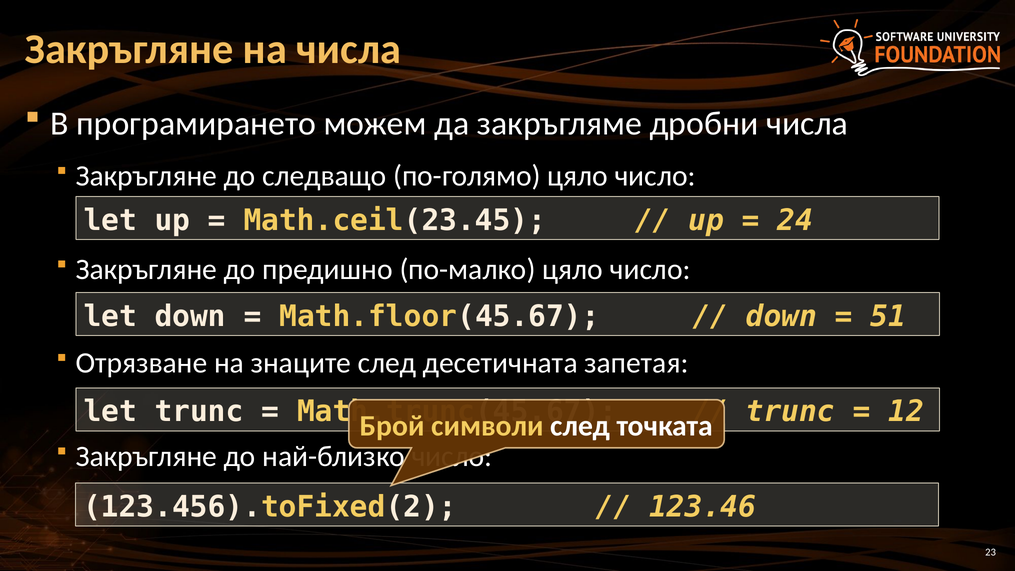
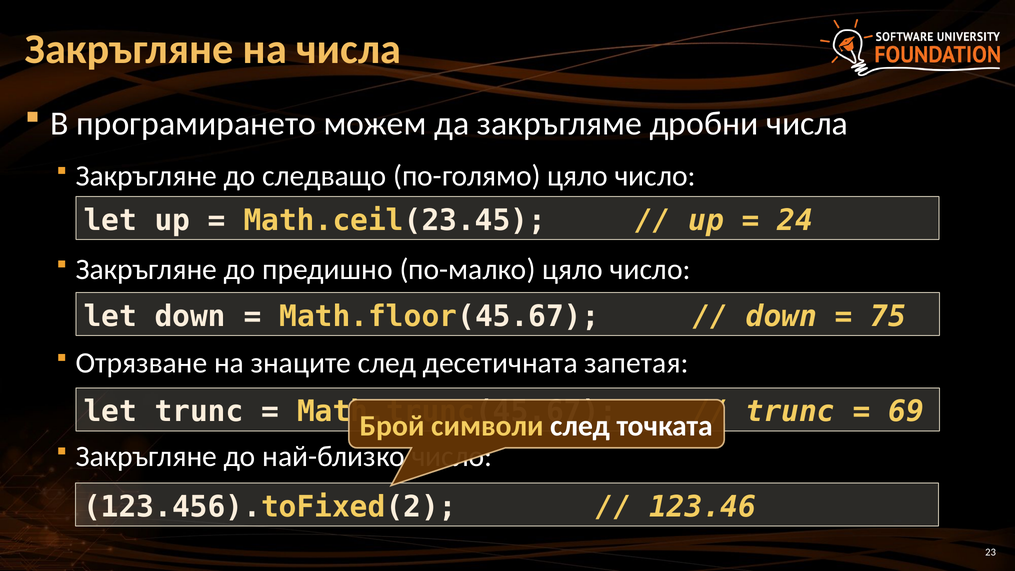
51: 51 -> 75 (888, 316)
12: 12 -> 69 (906, 411)
